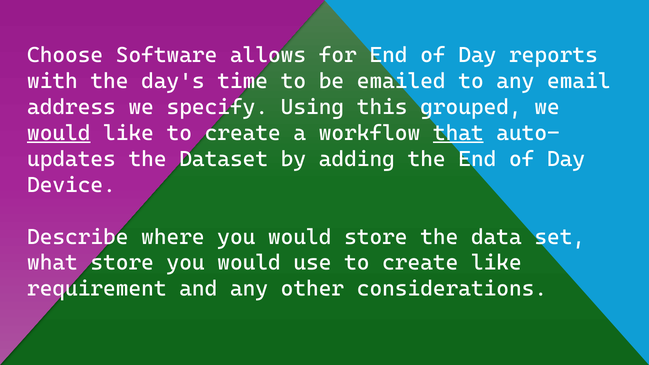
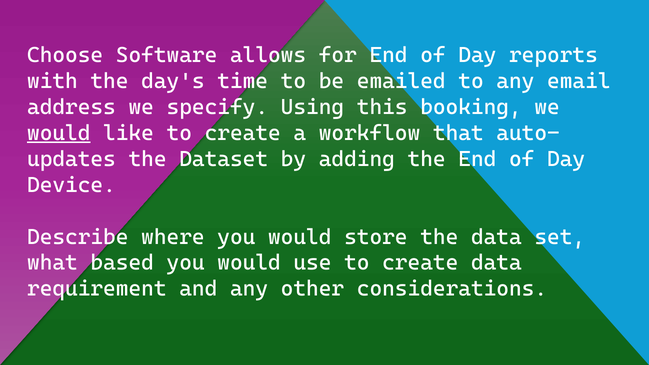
grouped: grouped -> booking (471, 107)
that underline: present -> none (458, 133)
what store: store -> based (122, 263)
create like: like -> data (496, 263)
